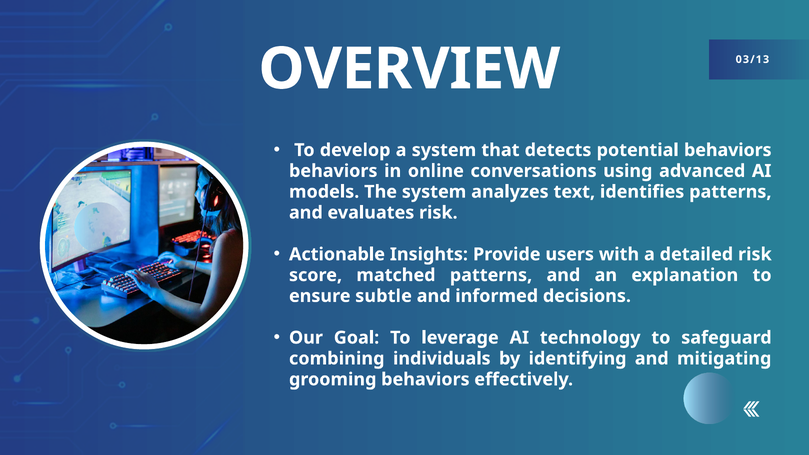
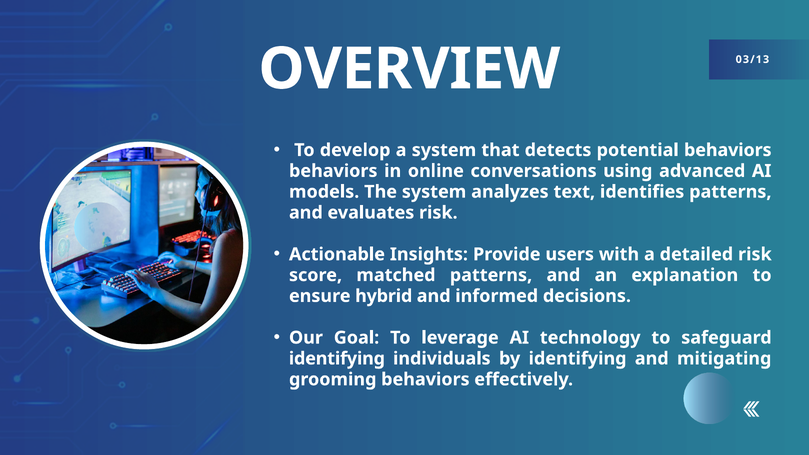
subtle: subtle -> hybrid (384, 296)
combining: combining -> identifying (337, 359)
